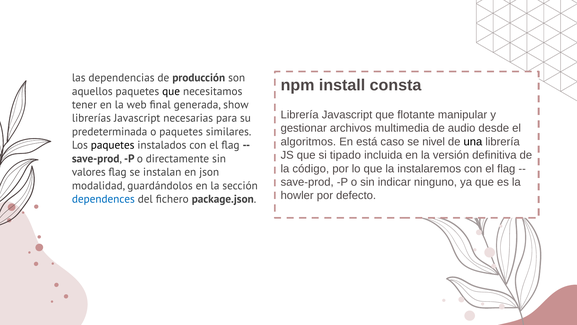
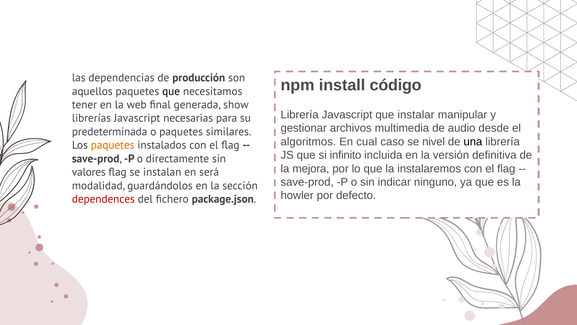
consta: consta -> código (396, 85)
flotante: flotante -> instalar (416, 115)
está: está -> cual (367, 141)
paquetes colour: black -> orange (113, 145)
tipado: tipado -> infinito (346, 155)
código: código -> mejora (311, 168)
json: json -> será (209, 172)
dependences colour: blue -> red (103, 199)
